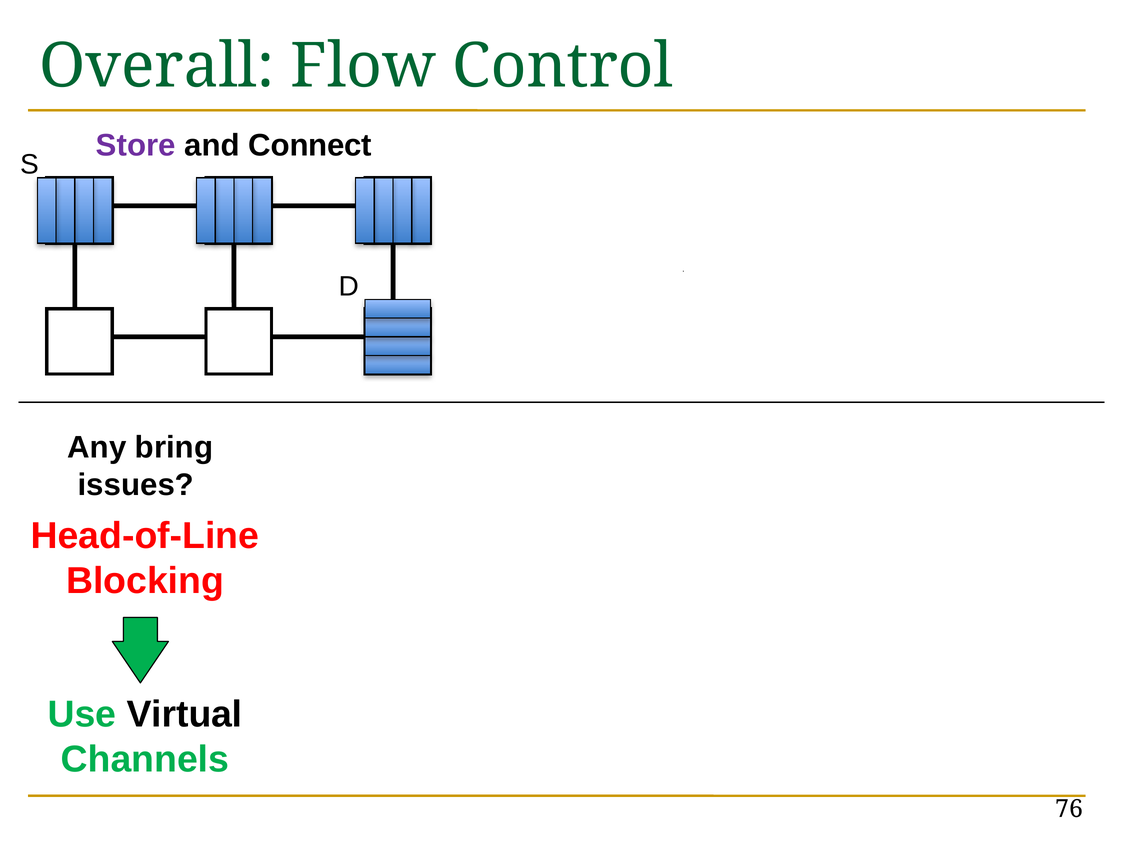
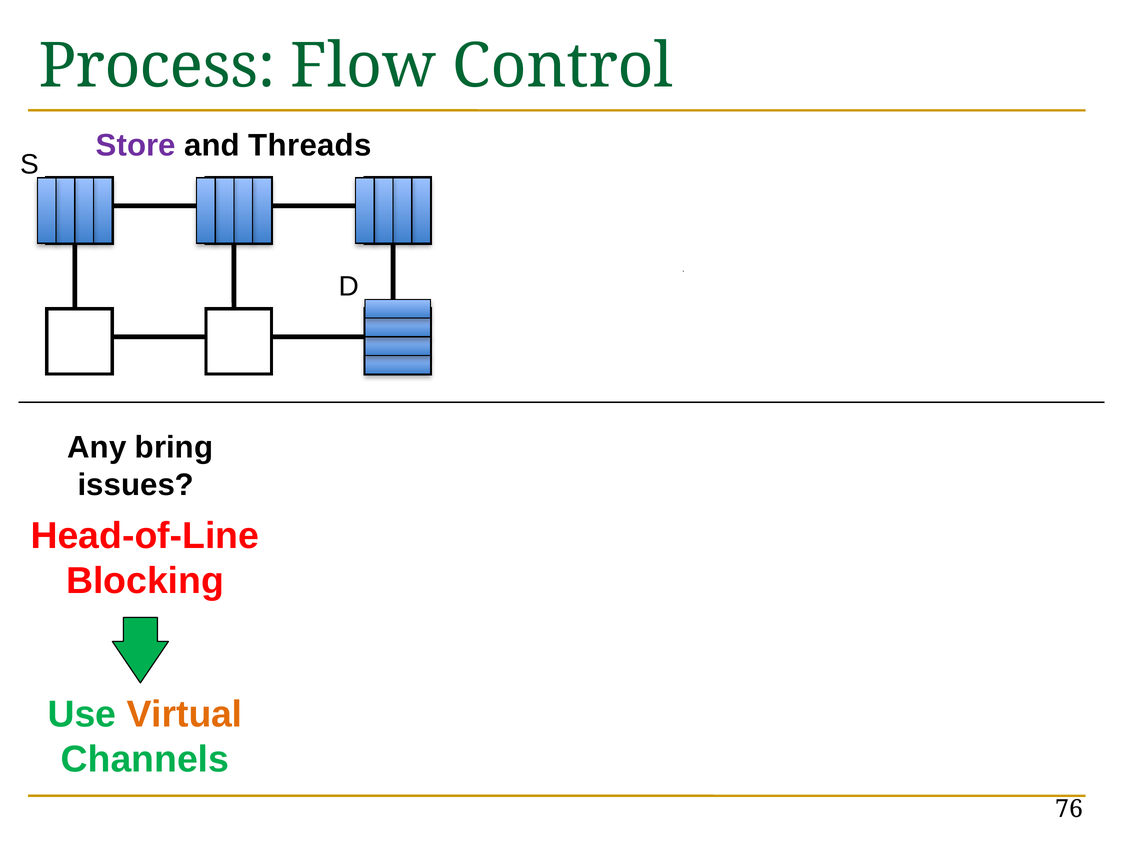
Overall: Overall -> Process (157, 66)
Connect: Connect -> Threads (310, 145)
Virtual colour: black -> orange (184, 715)
